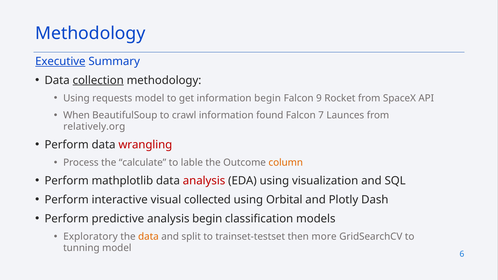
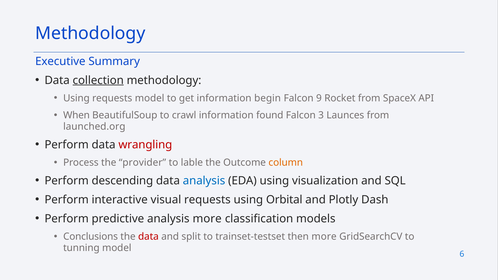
Executive underline: present -> none (60, 61)
7: 7 -> 3 (321, 115)
relatively.org: relatively.org -> launched.org (94, 127)
calculate: calculate -> provider (142, 163)
mathplotlib: mathplotlib -> descending (122, 181)
analysis colour: red -> blue (204, 181)
visual collected: collected -> requests (207, 200)
analysis begin: begin -> more (207, 219)
Exploratory: Exploratory -> Conclusions (91, 237)
data colour: orange -> red (148, 237)
